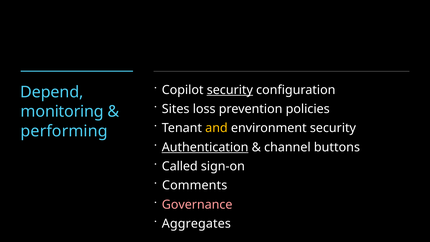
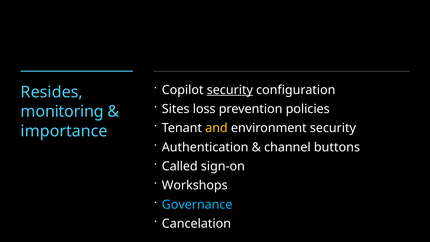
Depend: Depend -> Resides (52, 92)
performing: performing -> importance (64, 131)
Authentication underline: present -> none (205, 147)
Comments: Comments -> Workshops (195, 185)
Governance colour: pink -> light blue (197, 204)
Aggregates: Aggregates -> Cancelation (196, 224)
